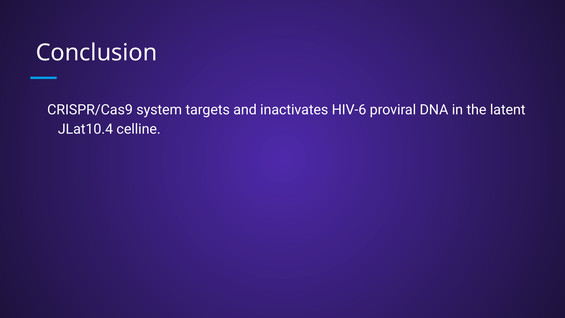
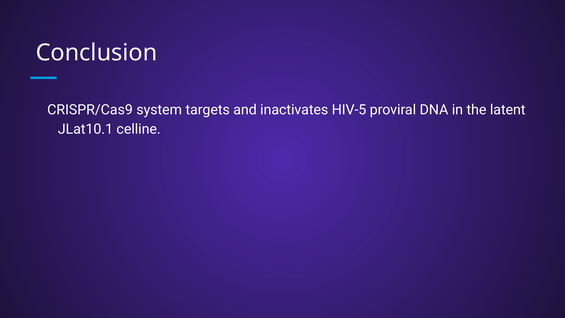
HIV-6: HIV-6 -> HIV-5 (349, 110)
JLat10.4: JLat10.4 -> JLat10.1 (85, 129)
